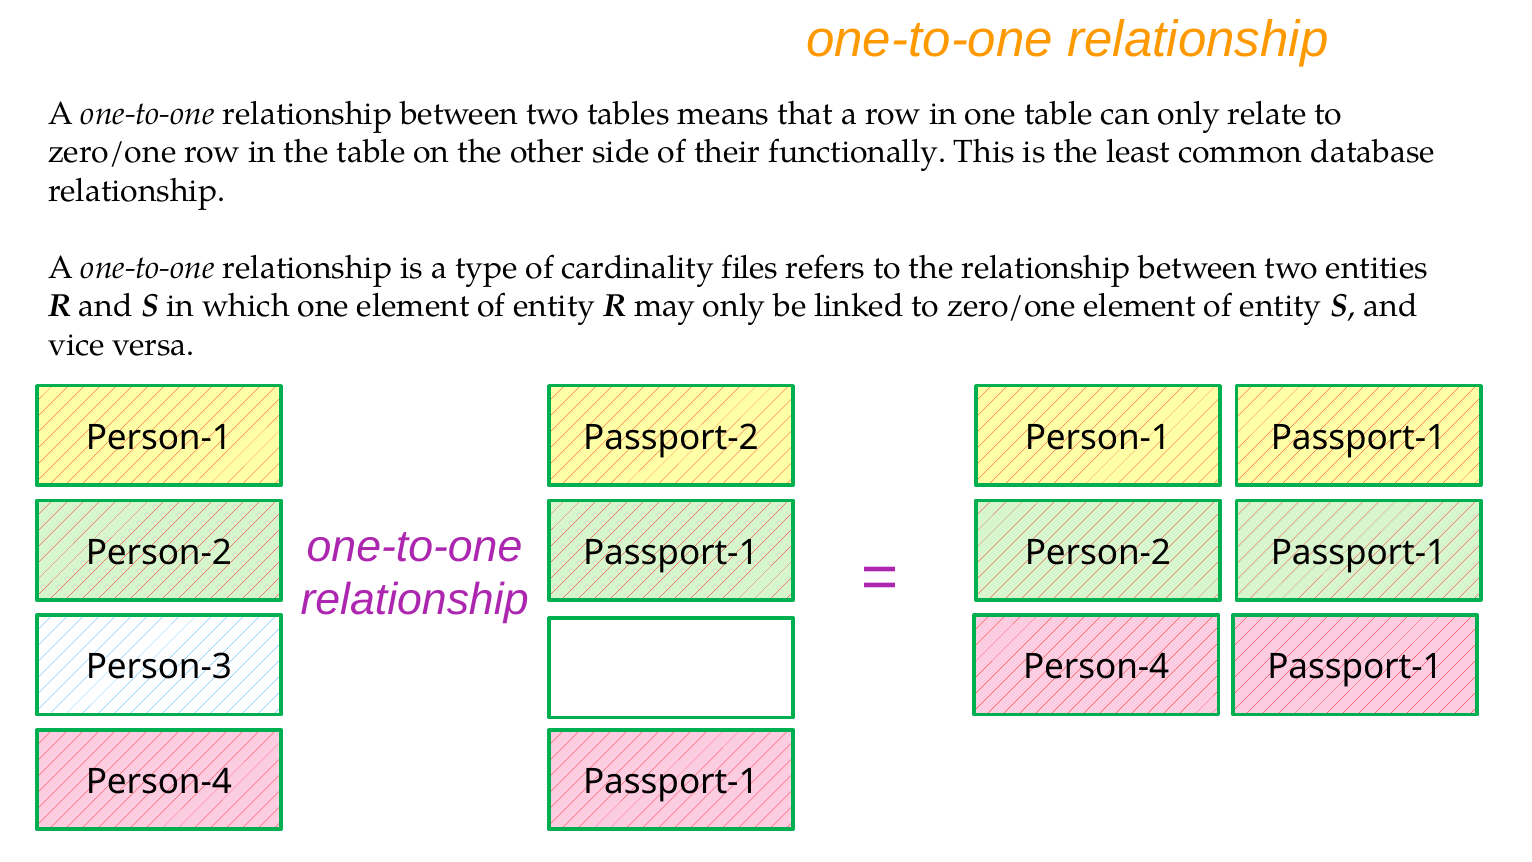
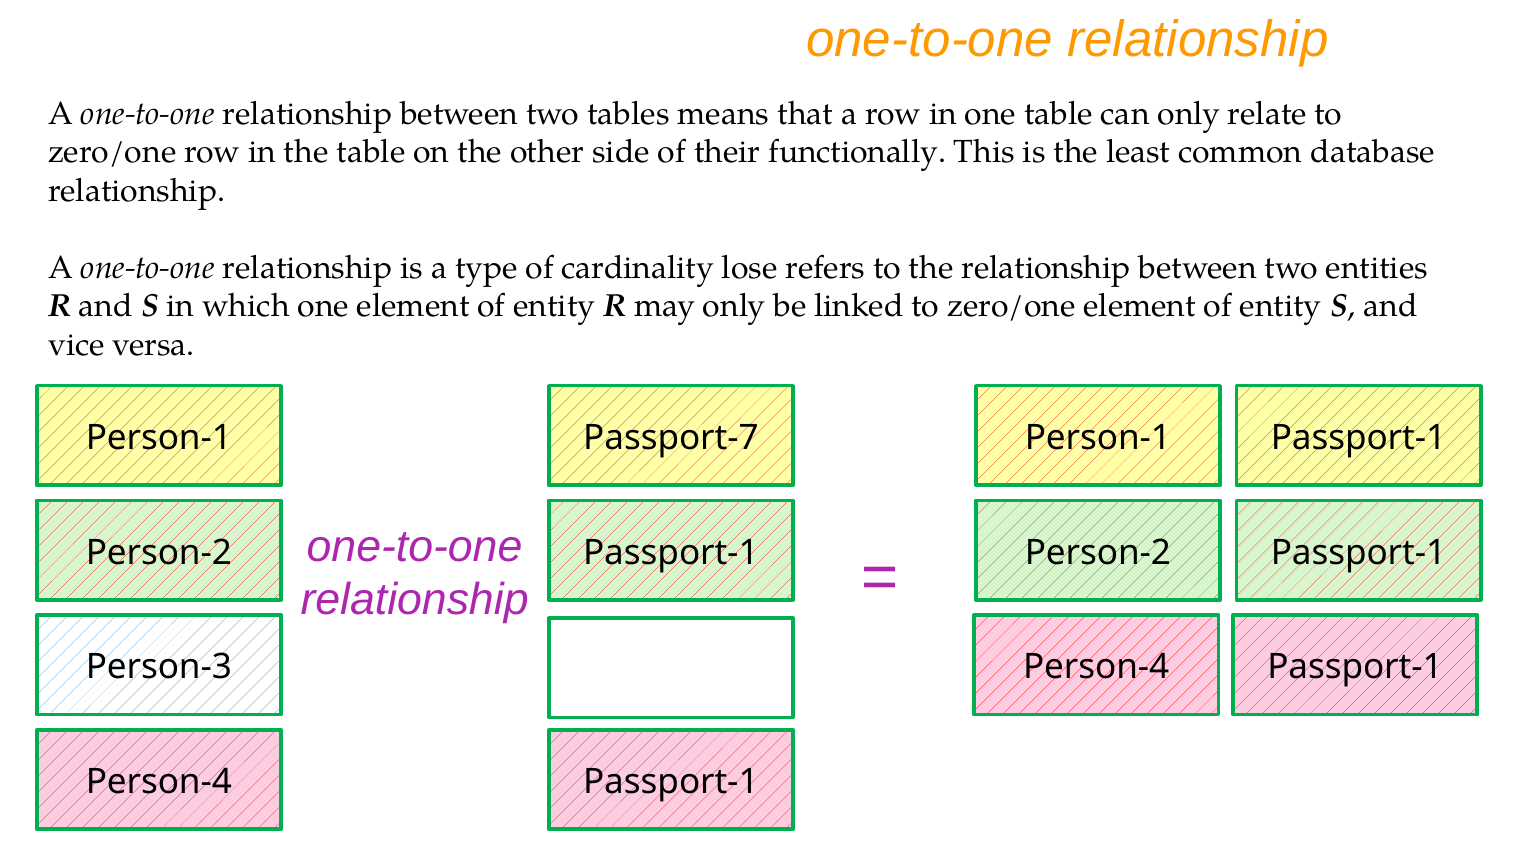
files: files -> lose (750, 268)
Passport-2: Passport-2 -> Passport-7 (671, 438)
